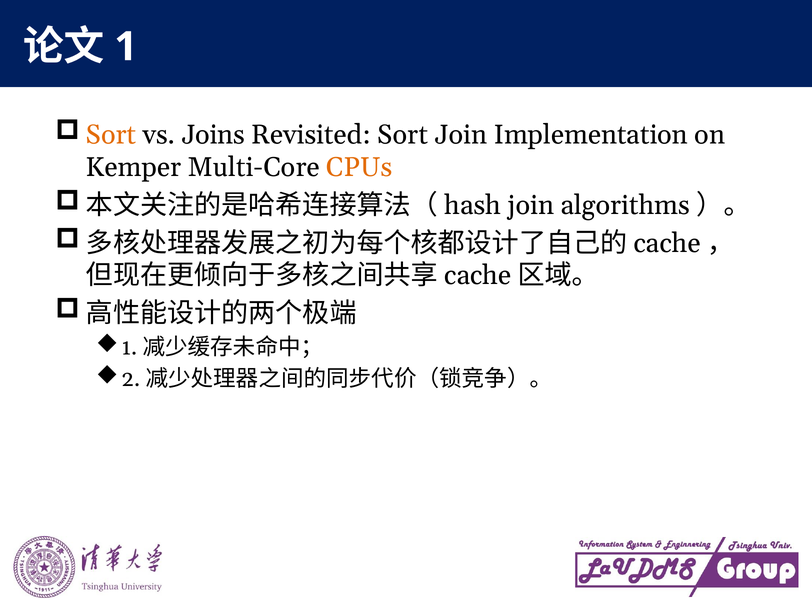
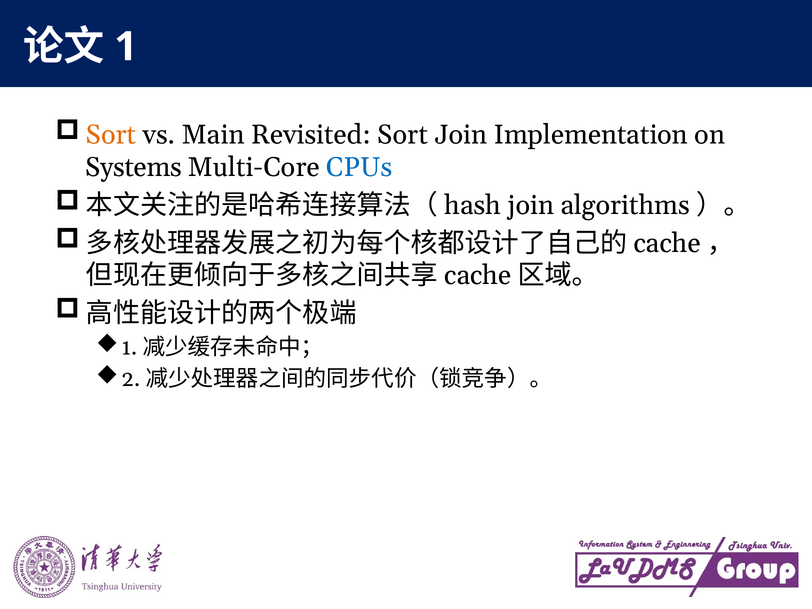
Joins: Joins -> Main (213, 135)
Kemper: Kemper -> Systems (134, 167)
CPUs colour: orange -> blue (359, 167)
